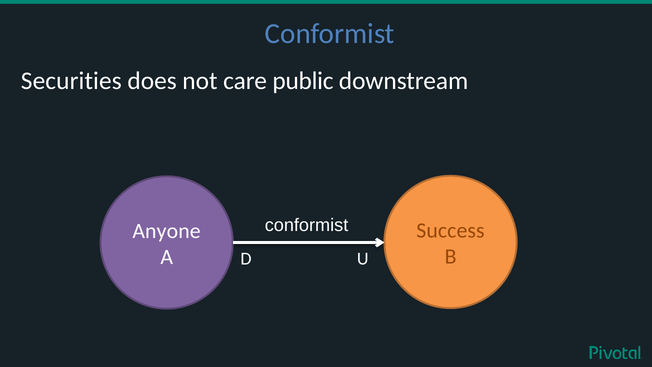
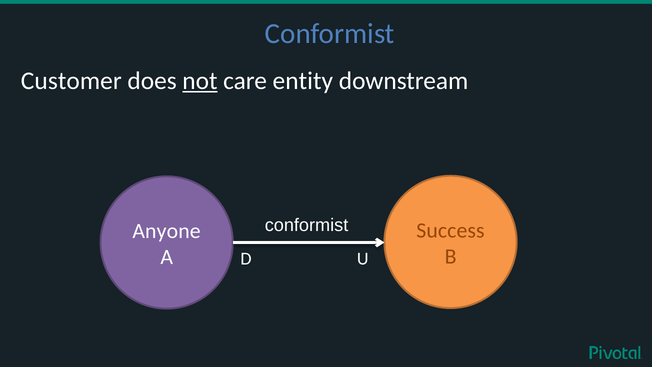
Securities: Securities -> Customer (71, 81)
not underline: none -> present (200, 81)
public: public -> entity (303, 81)
